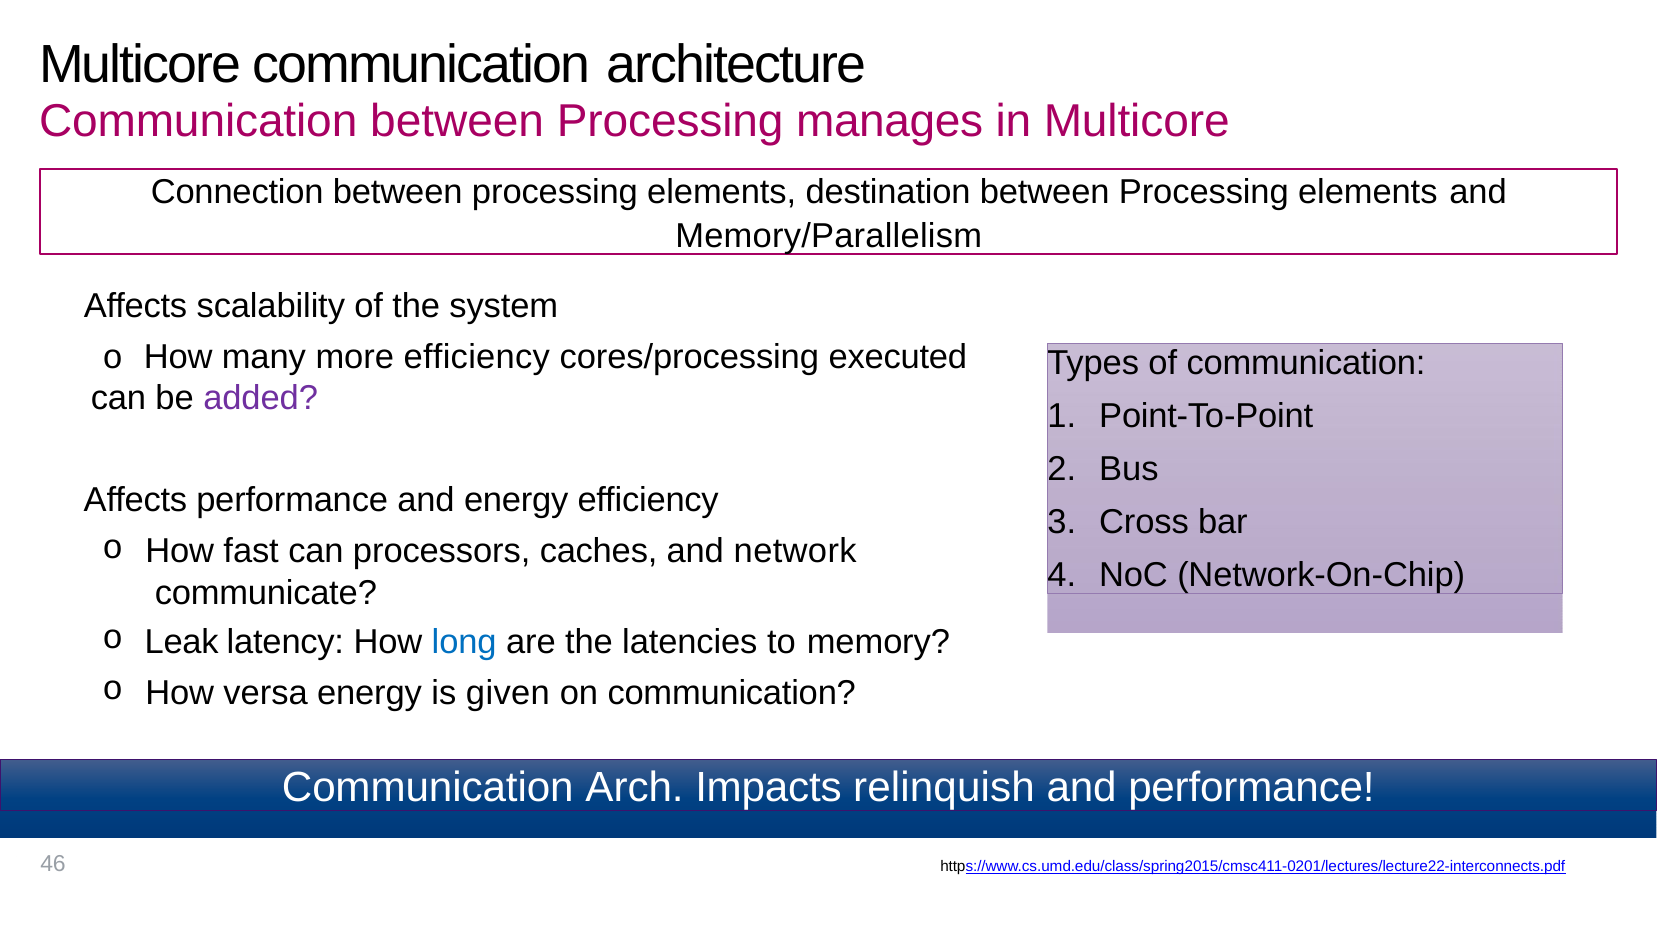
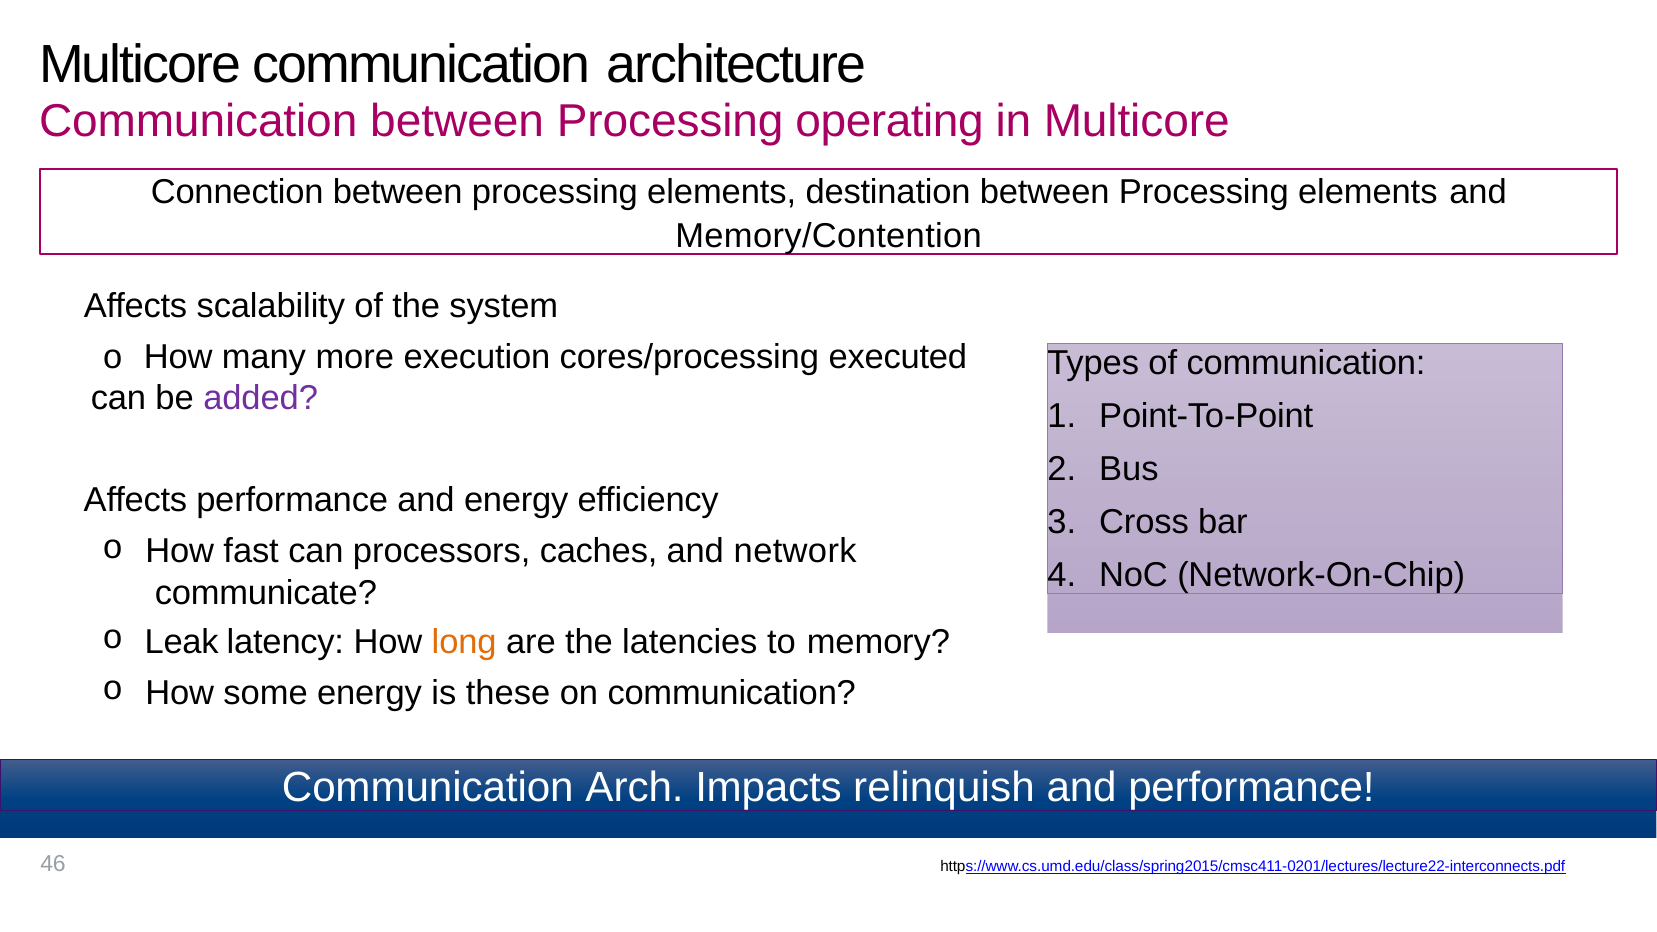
manages: manages -> operating (890, 121)
Memory/Parallelism: Memory/Parallelism -> Memory/Contention (829, 236)
more efficiency: efficiency -> execution (477, 357)
long colour: blue -> orange (464, 642)
versa: versa -> some (266, 693)
given: given -> these (508, 693)
